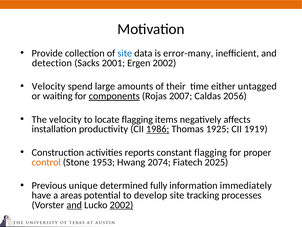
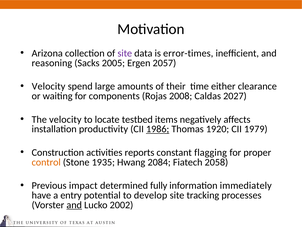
Provide: Provide -> Arizona (47, 53)
site colour: blue -> purple (125, 53)
error-many: error-many -> error-times (188, 53)
detection: detection -> reasoning (52, 63)
2001: 2001 -> 2005 (113, 63)
Ergen 2002: 2002 -> 2057 (164, 63)
untagged: untagged -> clearance (257, 86)
components underline: present -> none (114, 96)
2007: 2007 -> 2008 (181, 96)
2056: 2056 -> 2027 (235, 96)
locate flagging: flagging -> testbed (137, 119)
1925: 1925 -> 1920 (218, 129)
1919: 1919 -> 1979 (256, 129)
1953: 1953 -> 1935 (103, 162)
2074: 2074 -> 2084 (159, 162)
2025: 2025 -> 2058 (216, 162)
unique: unique -> impact (83, 185)
areas: areas -> entry (71, 195)
2002 underline: present -> none (121, 205)
